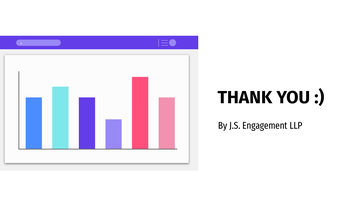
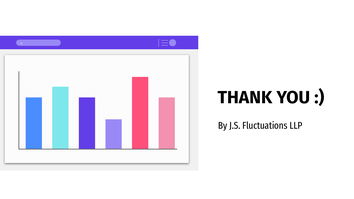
Engagement: Engagement -> Fluctuations (265, 126)
